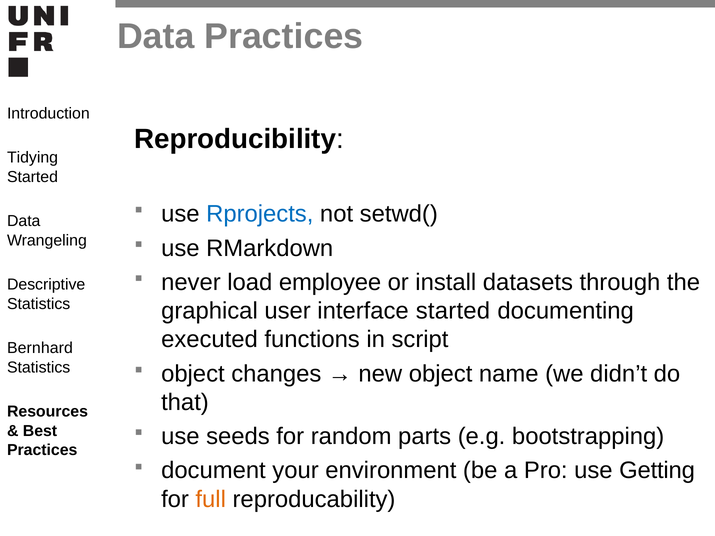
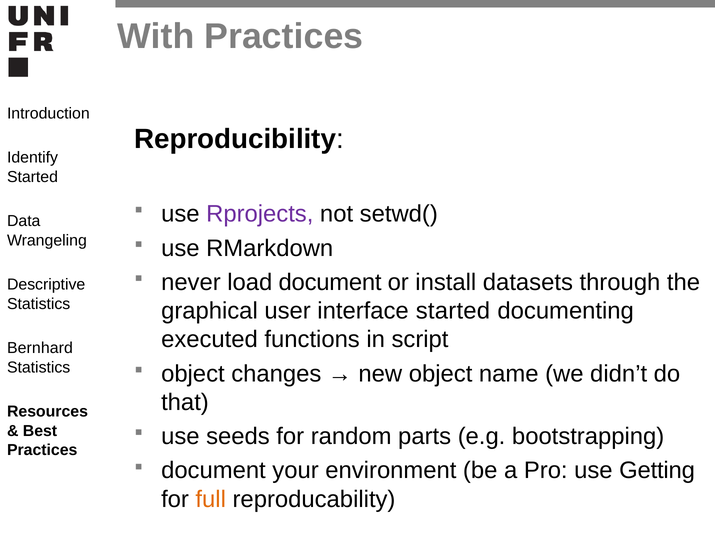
Data: Data -> With (156, 37)
Tidying: Tidying -> Identify (33, 158)
Rprojects colour: blue -> purple (260, 214)
load employee: employee -> document (330, 283)
